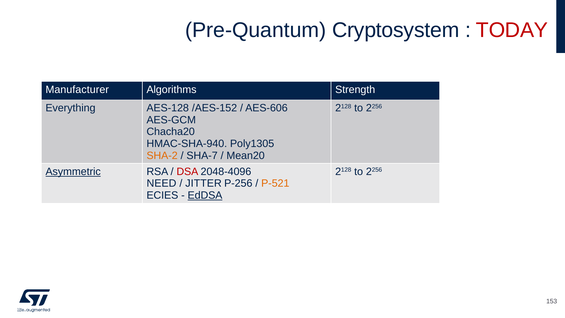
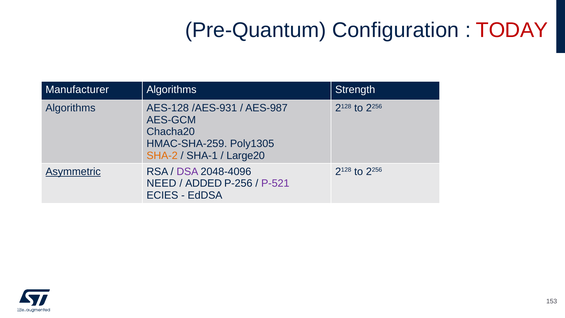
Cryptosystem: Cryptosystem -> Configuration (396, 30)
Everything: Everything -> Algorithms (70, 108)
/AES-152: /AES-152 -> /AES-931 (214, 108)
AES-606: AES-606 -> AES-987 (266, 108)
HMAC-SHA-940: HMAC-SHA-940 -> HMAC-SHA-259 (187, 144)
SHA-7: SHA-7 -> SHA-1 (202, 155)
Mean20: Mean20 -> Large20 (246, 155)
DSA colour: red -> purple (187, 172)
JITTER: JITTER -> ADDED (204, 183)
P-521 colour: orange -> purple (275, 183)
EdDSA underline: present -> none (205, 195)
